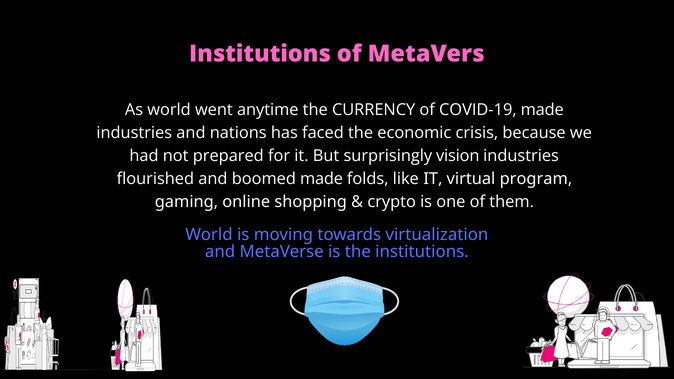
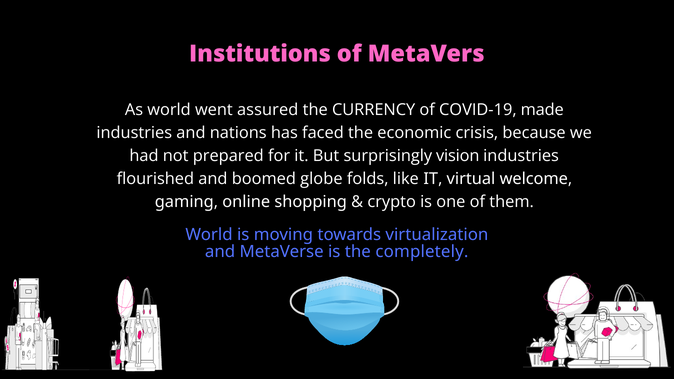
anytime: anytime -> assured (268, 110)
boomed made: made -> globe (321, 179)
program: program -> welcome (534, 179)
the institutions: institutions -> completely (422, 252)
